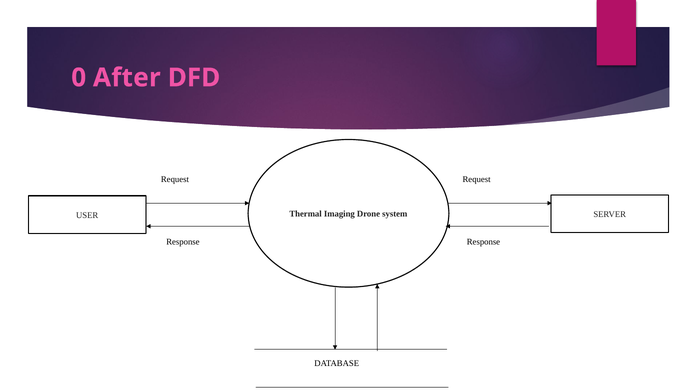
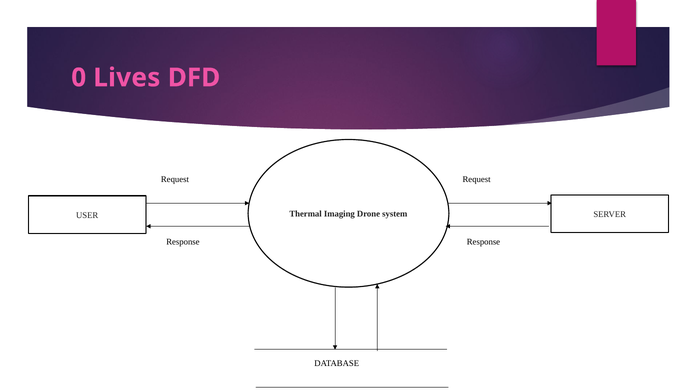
After: After -> Lives (127, 78)
